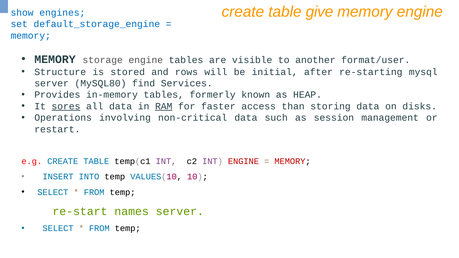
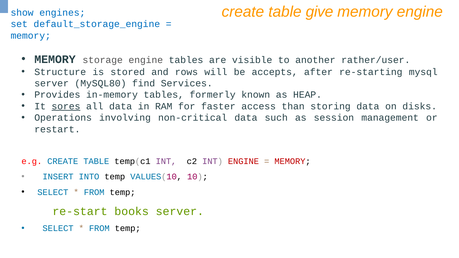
format/user: format/user -> rather/user (376, 60)
initial: initial -> accepts (275, 72)
RAM underline: present -> none (164, 106)
names: names -> books (132, 212)
